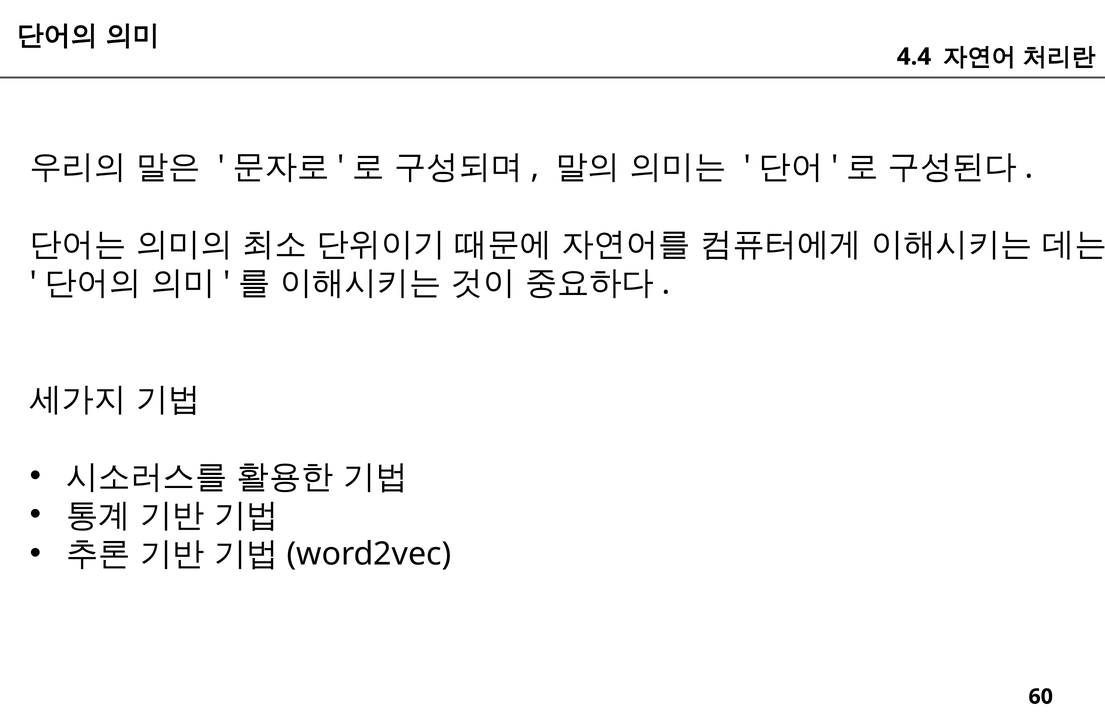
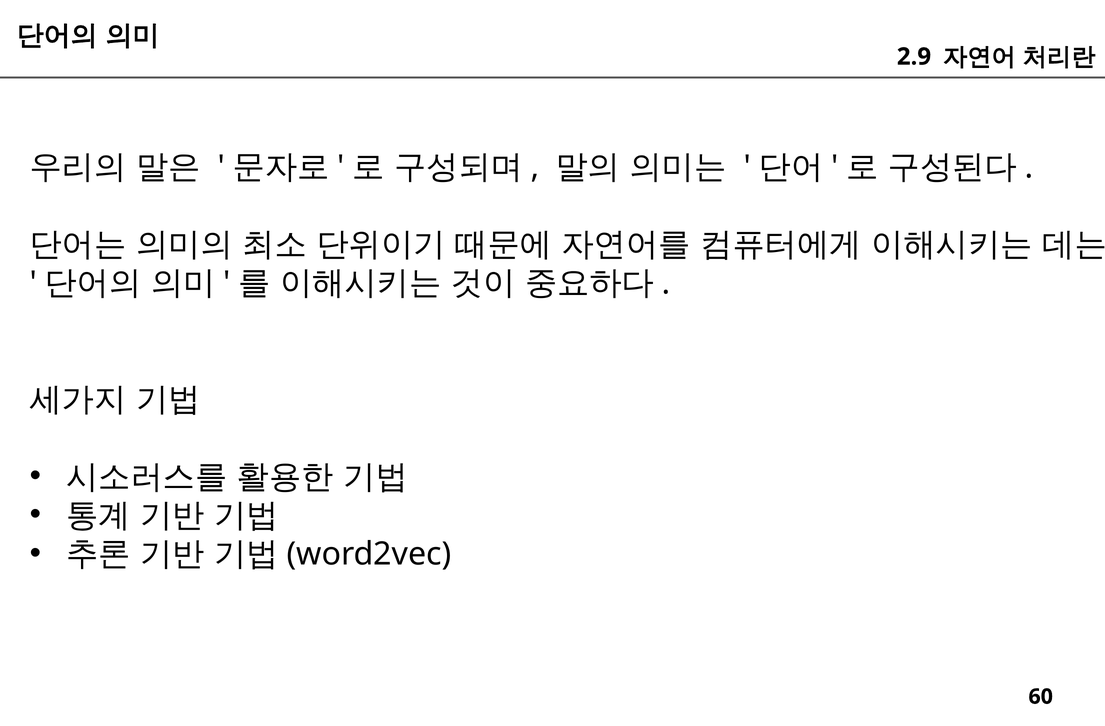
4.4: 4.4 -> 2.9 (914, 57)
